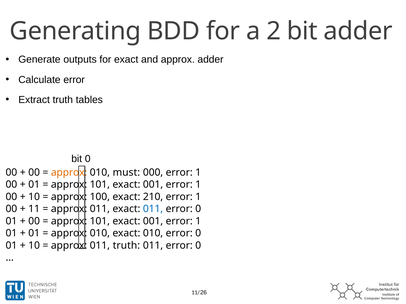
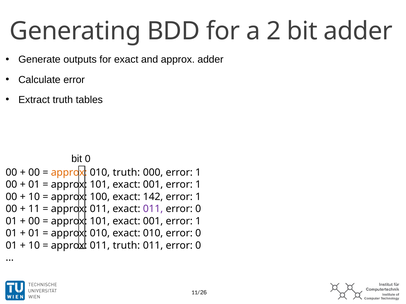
010 must: must -> truth (126, 173)
210: 210 -> 142 (153, 197)
011 colour: blue -> purple (153, 209)
